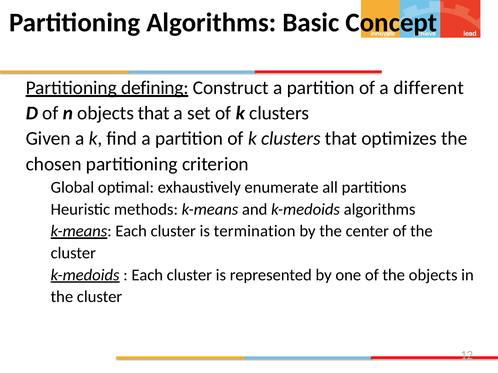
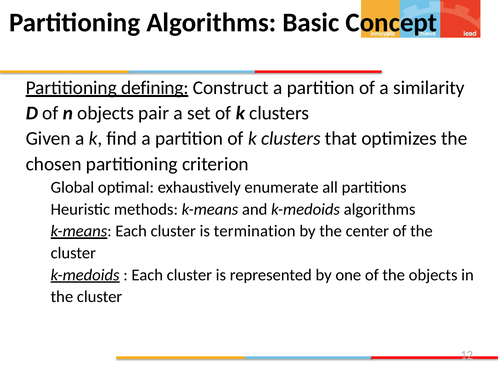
different: different -> similarity (429, 88)
objects that: that -> pair (154, 113)
